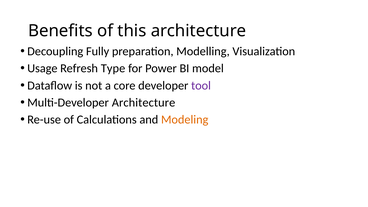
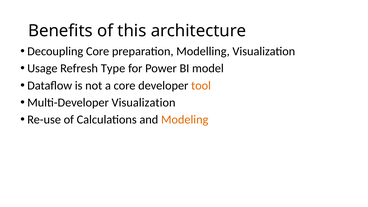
Decoupling Fully: Fully -> Core (98, 51)
tool colour: purple -> orange (201, 85)
Multi-Developer Architecture: Architecture -> Visualization (144, 103)
